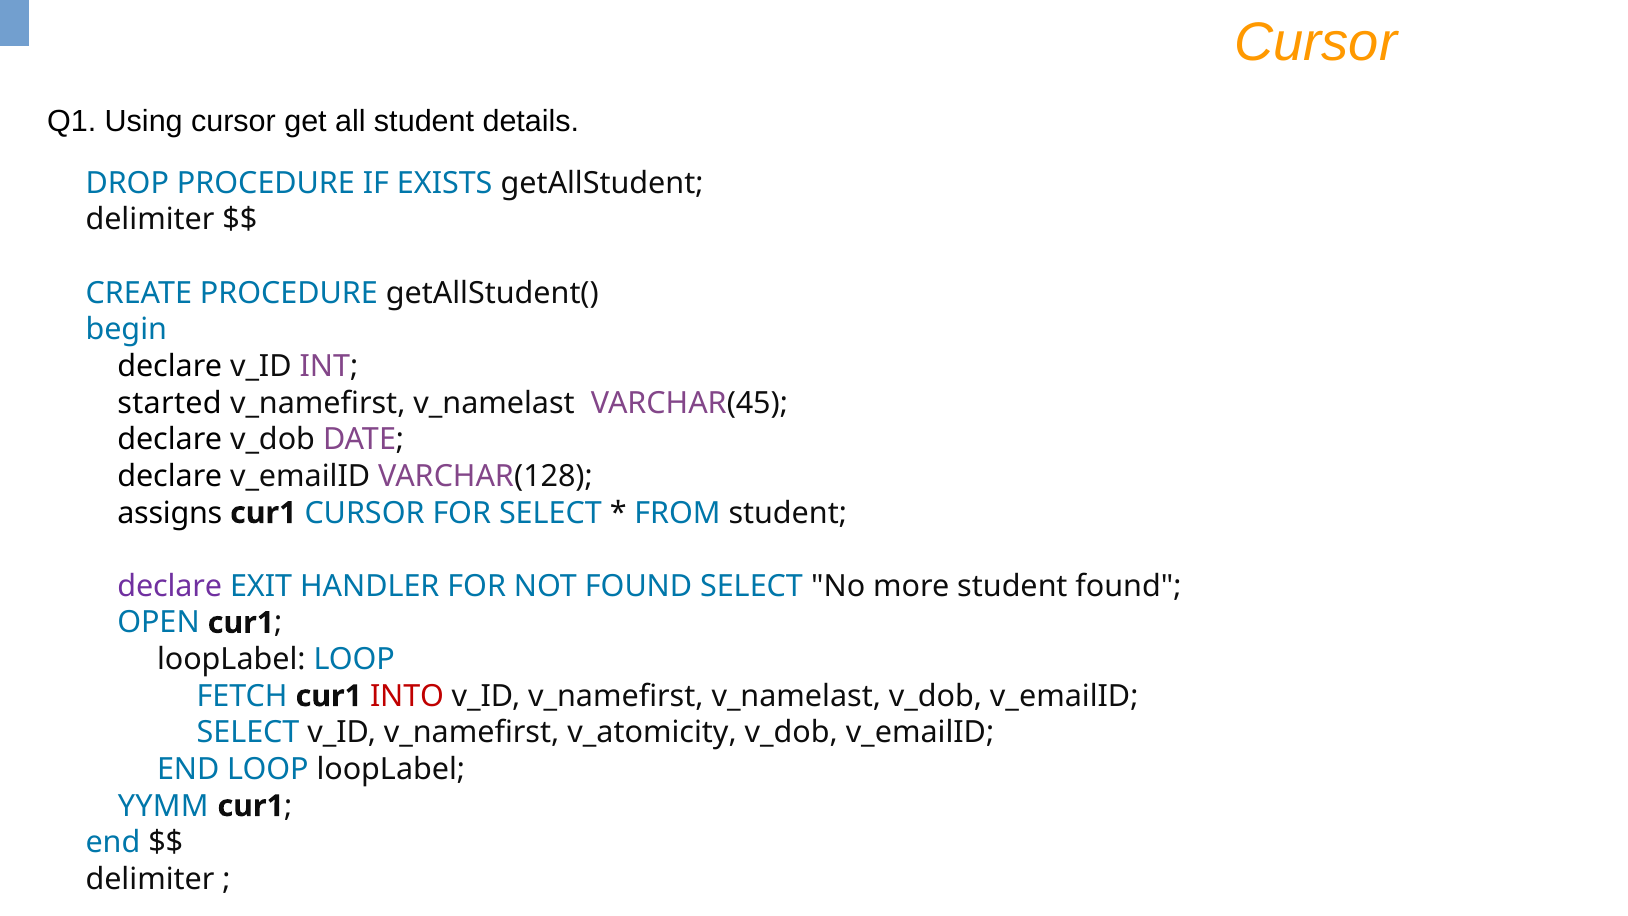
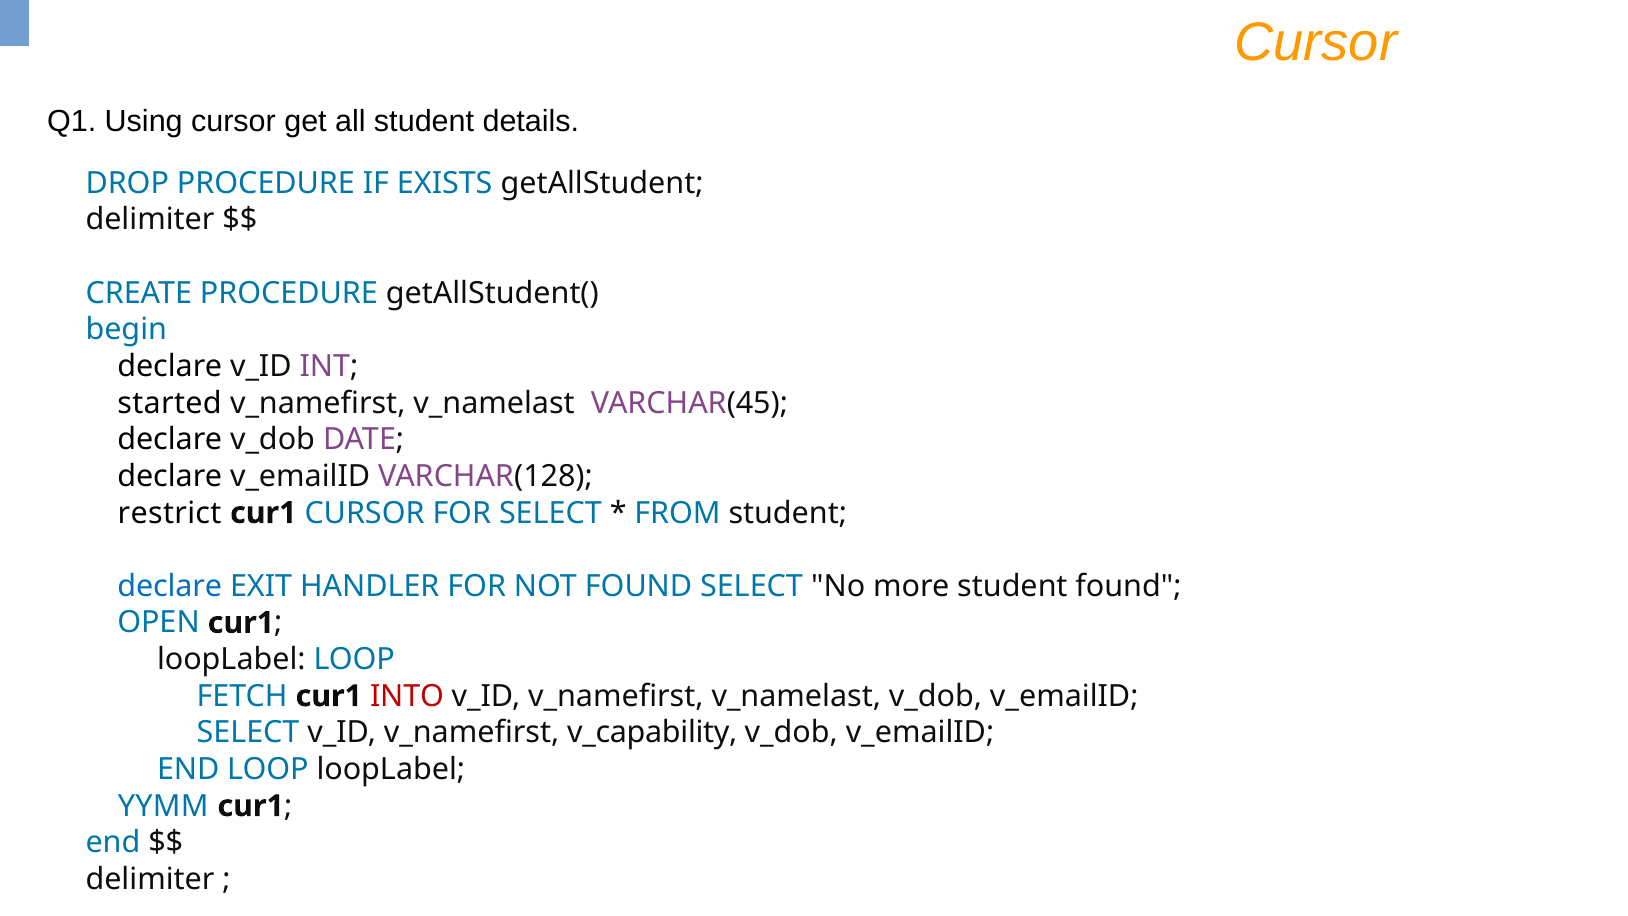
assigns: assigns -> restrict (170, 513)
declare colour: purple -> blue (170, 586)
v_atomicity: v_atomicity -> v_capability (652, 733)
